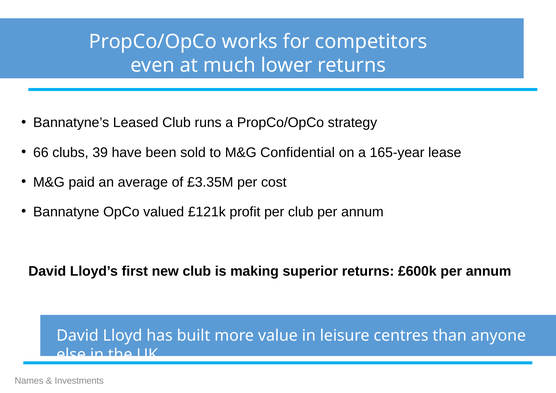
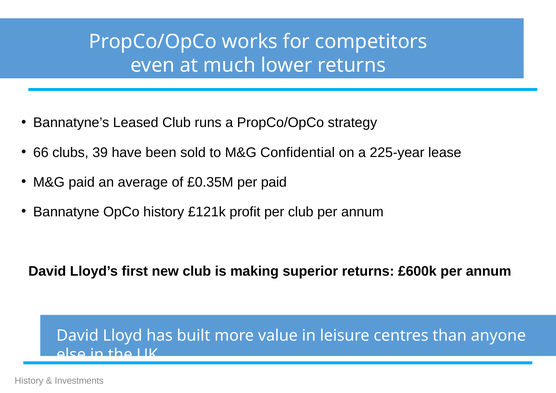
165-year: 165-year -> 225-year (397, 153)
£3.35M: £3.35M -> £0.35M (210, 182)
per cost: cost -> paid (274, 182)
OpCo valued: valued -> history (164, 212)
Names: Names -> History (29, 381)
